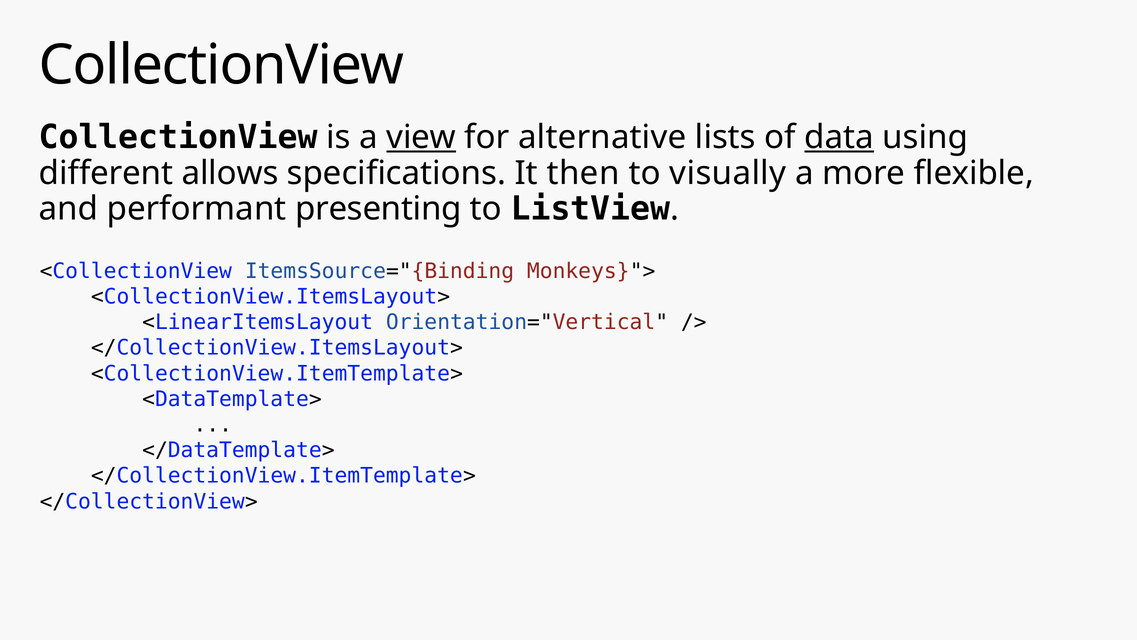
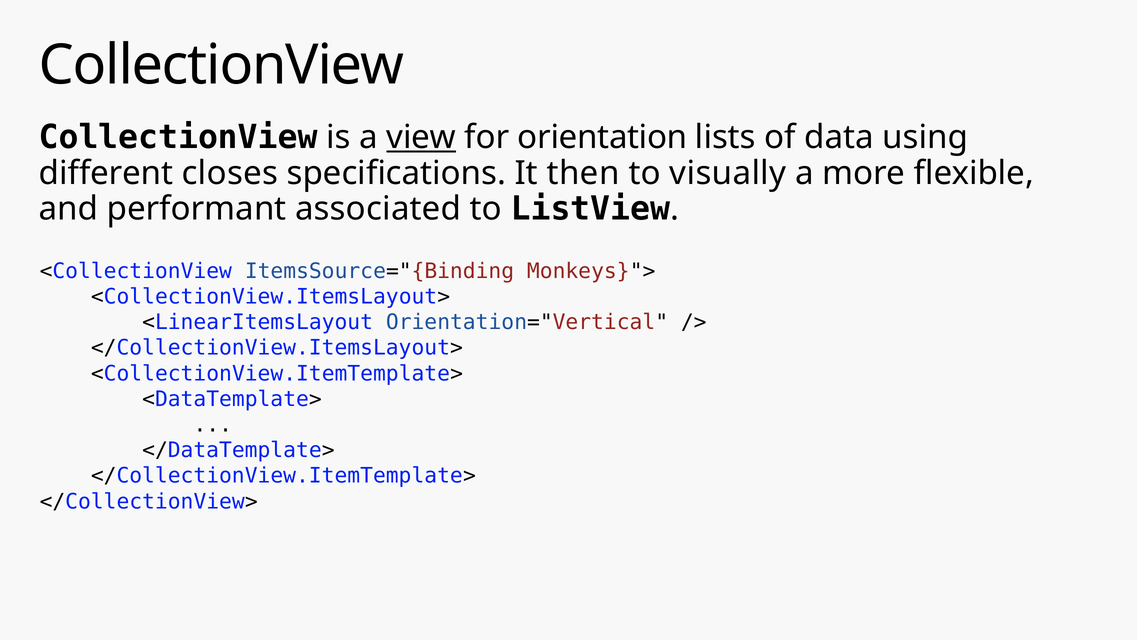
alternative: alternative -> orientation (602, 137)
data underline: present -> none (839, 137)
allows: allows -> closes (230, 173)
presenting: presenting -> associated (378, 209)
